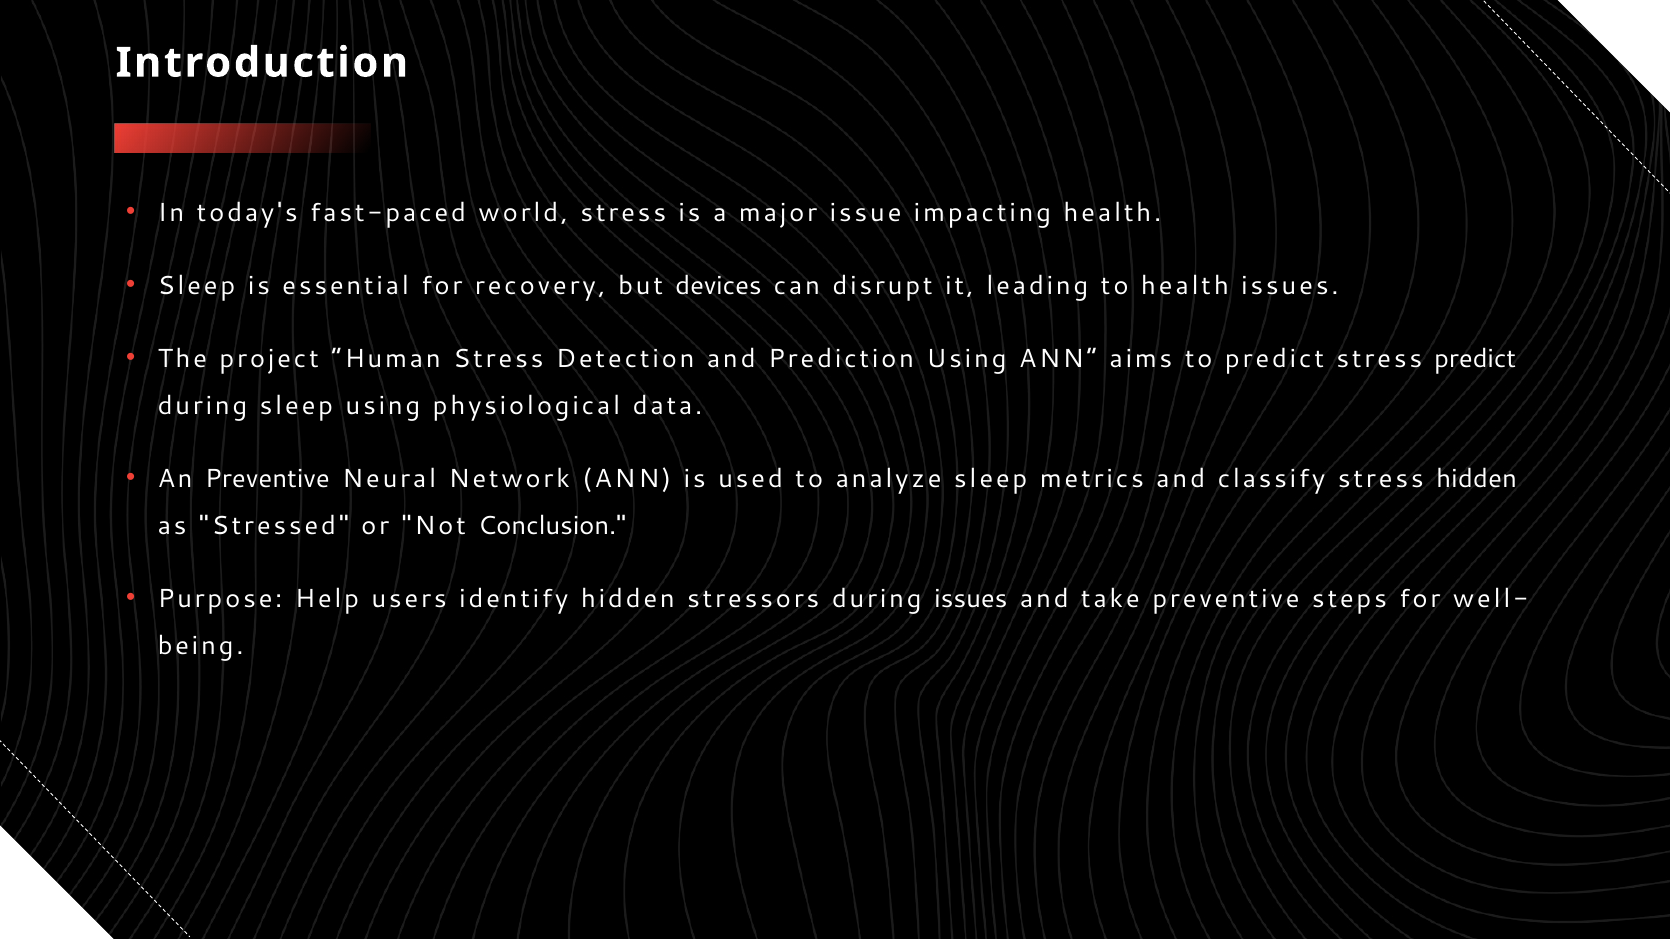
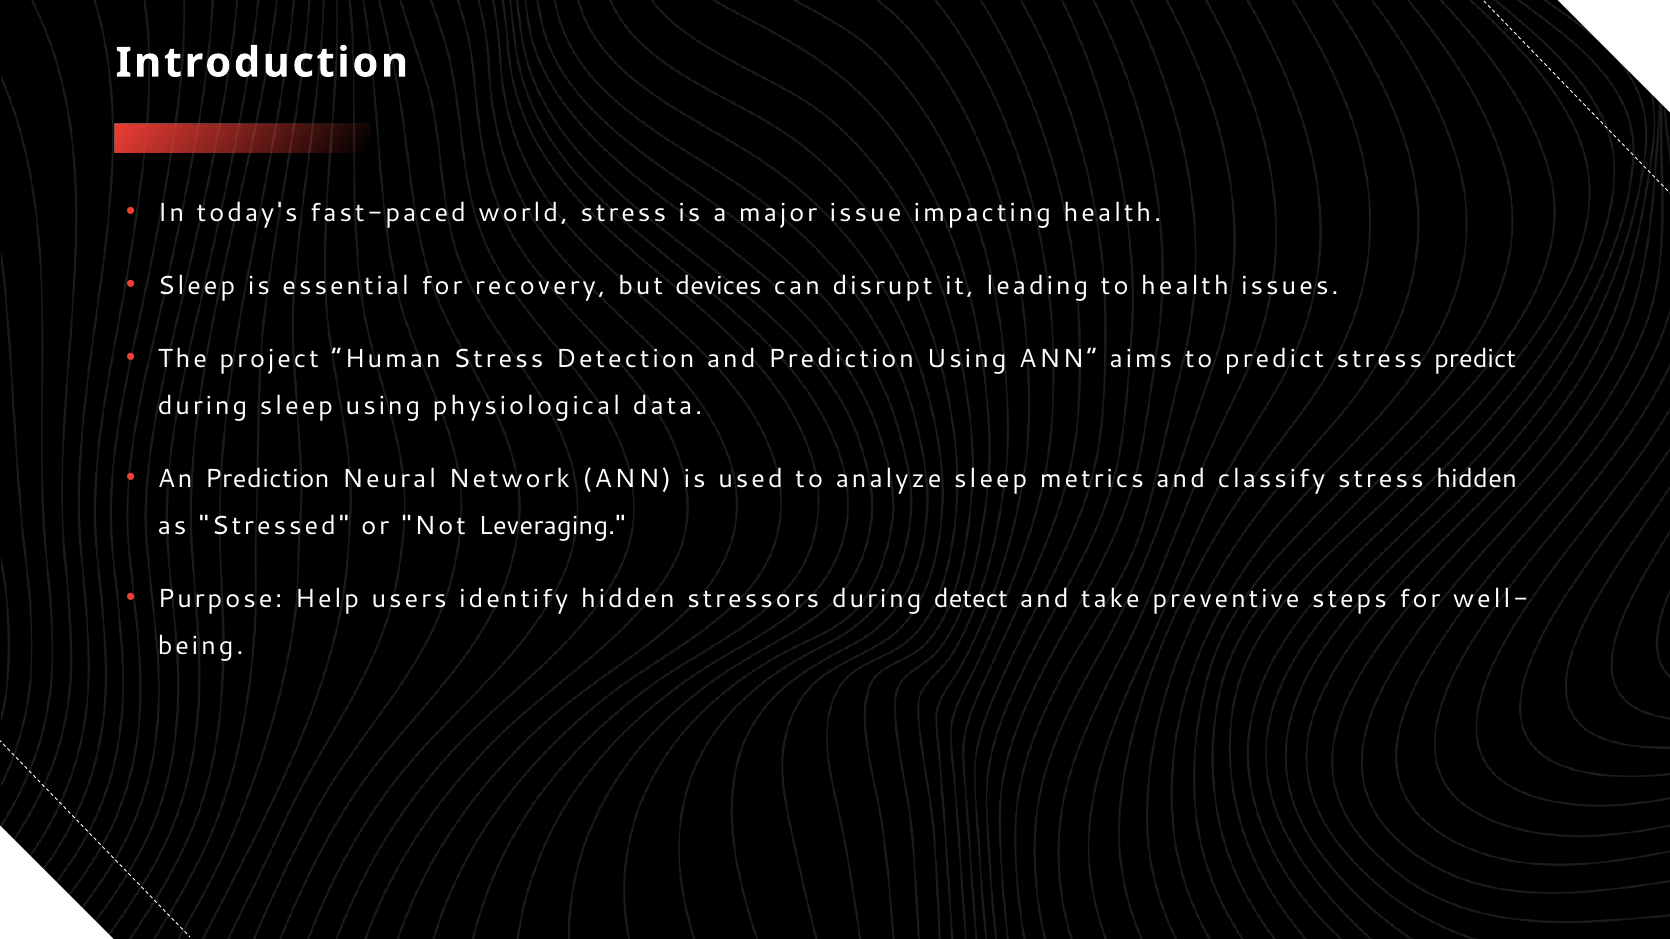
An Preventive: Preventive -> Prediction (267, 479)
Conclusion: Conclusion -> Leveraging (552, 526)
during issues: issues -> detect (971, 599)
